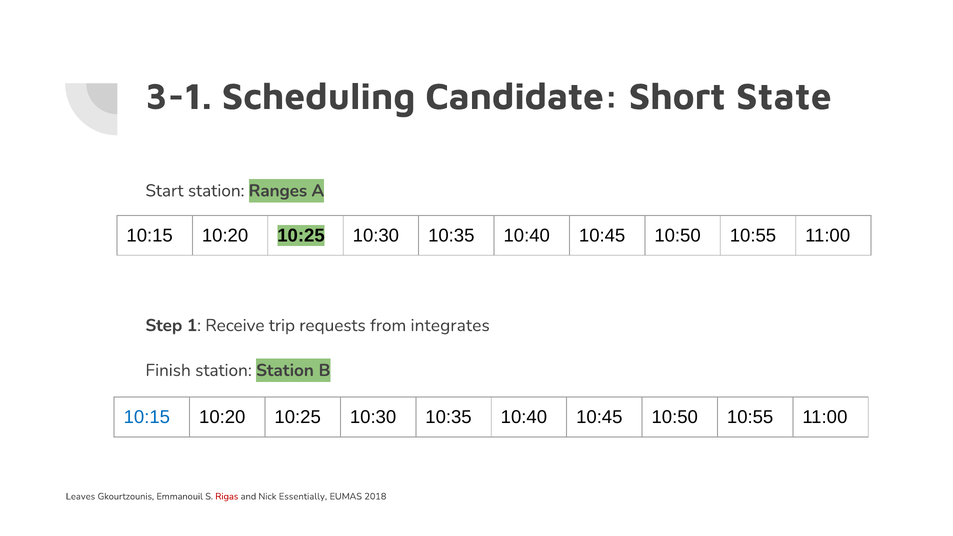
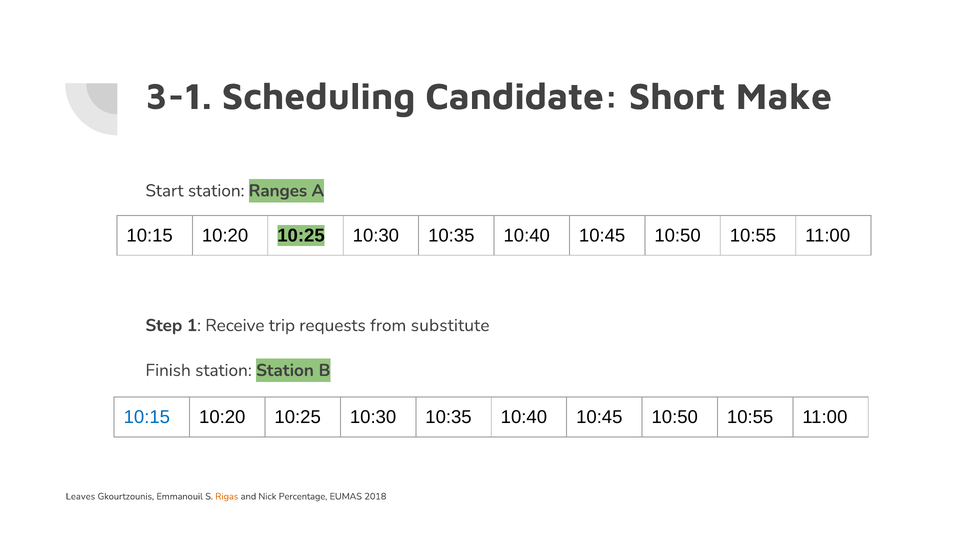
State: State -> Make (784, 97)
integrates: integrates -> substitute (450, 325)
Rigas colour: red -> orange (227, 496)
Essentially: Essentially -> Percentage (303, 496)
